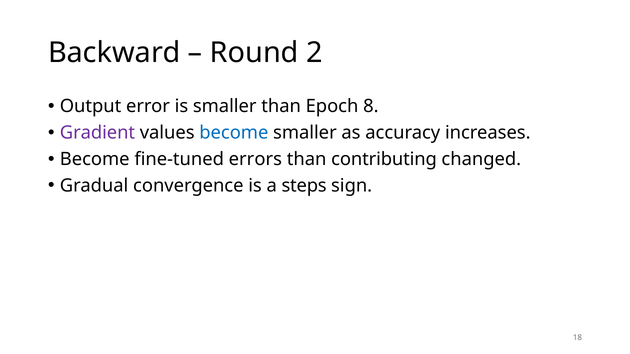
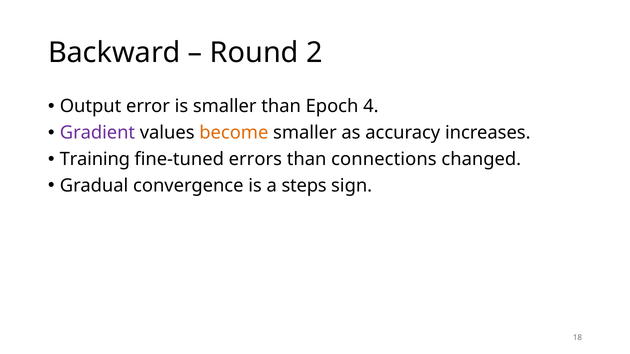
8: 8 -> 4 (371, 107)
become colour: blue -> orange (234, 133)
Become: Become -> Training (95, 159)
contributing: contributing -> connections (384, 159)
